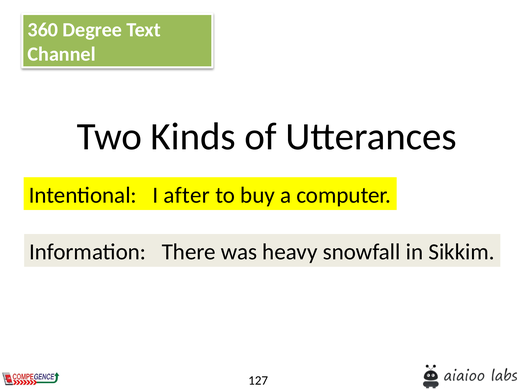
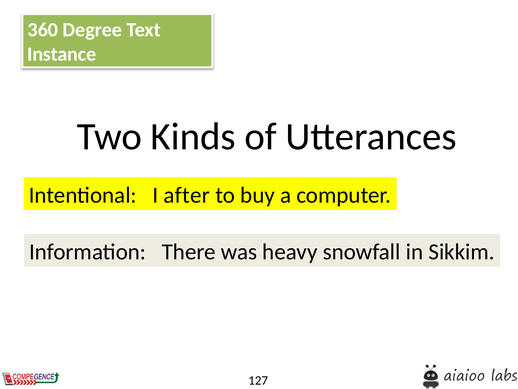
Channel: Channel -> Instance (62, 54)
